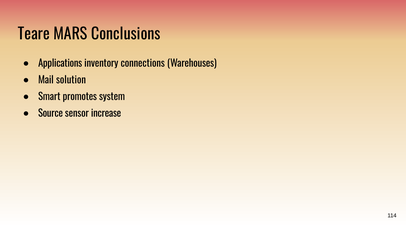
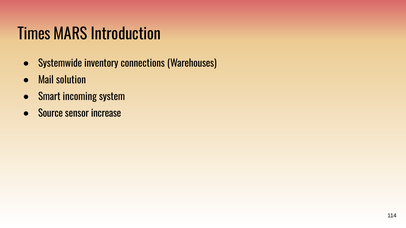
Teare: Teare -> Times (34, 34)
Conclusions: Conclusions -> Introduction (126, 34)
Applications: Applications -> Systemwide (60, 64)
promotes: promotes -> incoming (80, 97)
